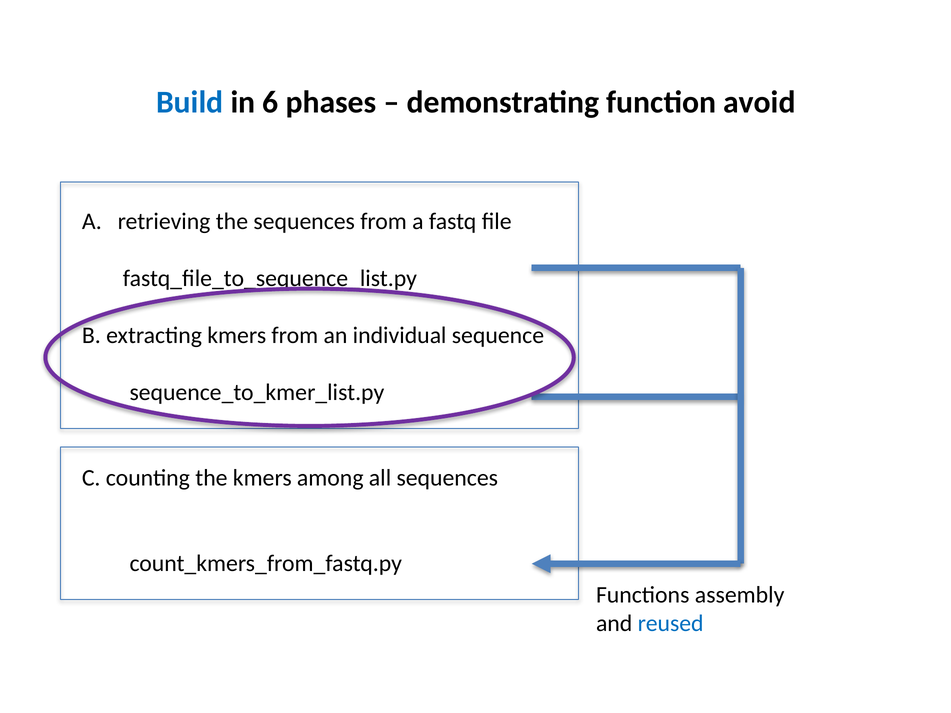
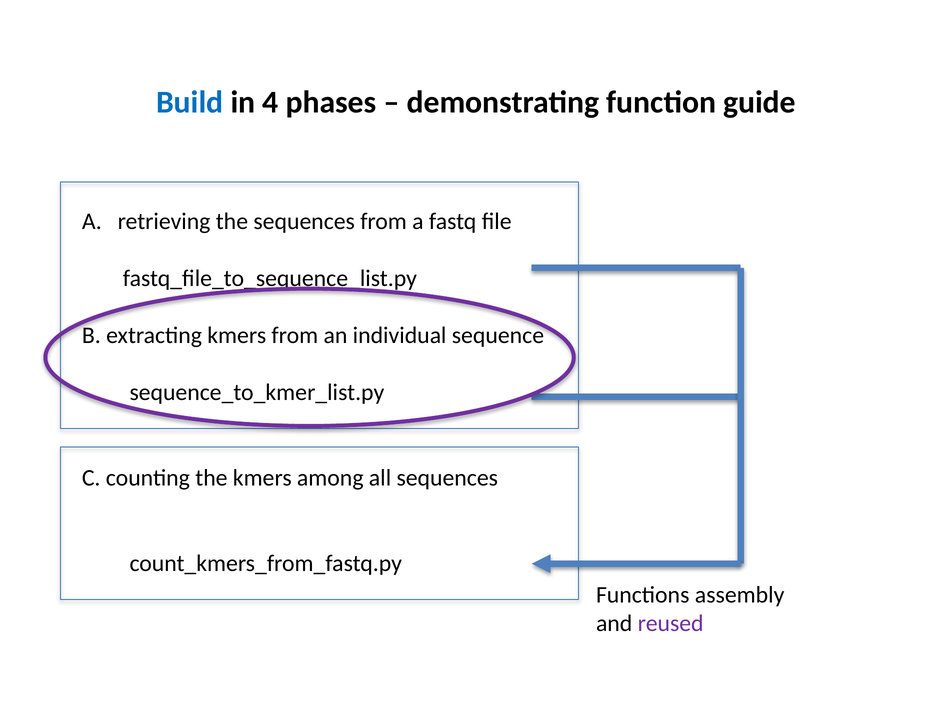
6: 6 -> 4 (270, 103)
avoid: avoid -> guide (760, 103)
reused colour: blue -> purple (671, 624)
